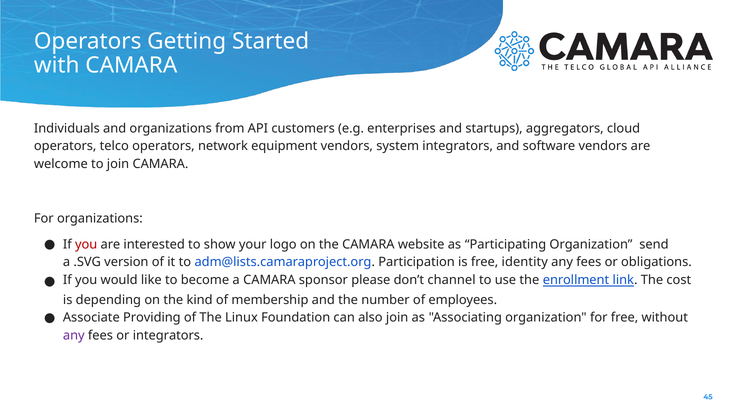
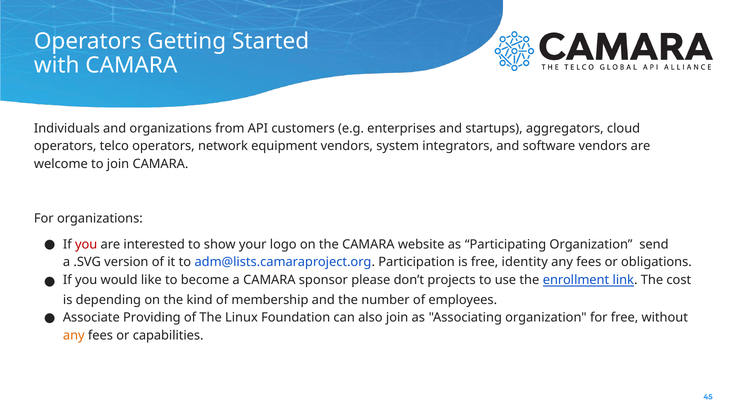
channel: channel -> projects (452, 280)
any colour: purple -> orange (74, 336)
or integrators: integrators -> capabilities (168, 336)
